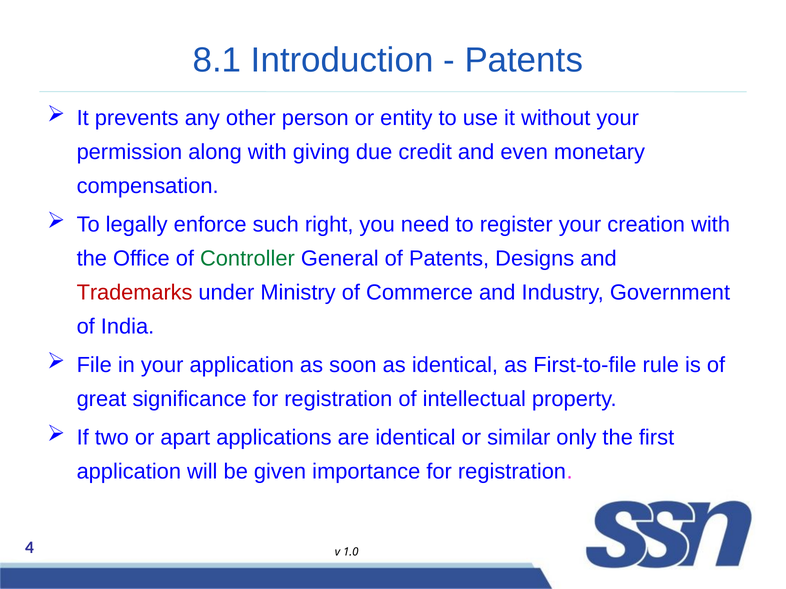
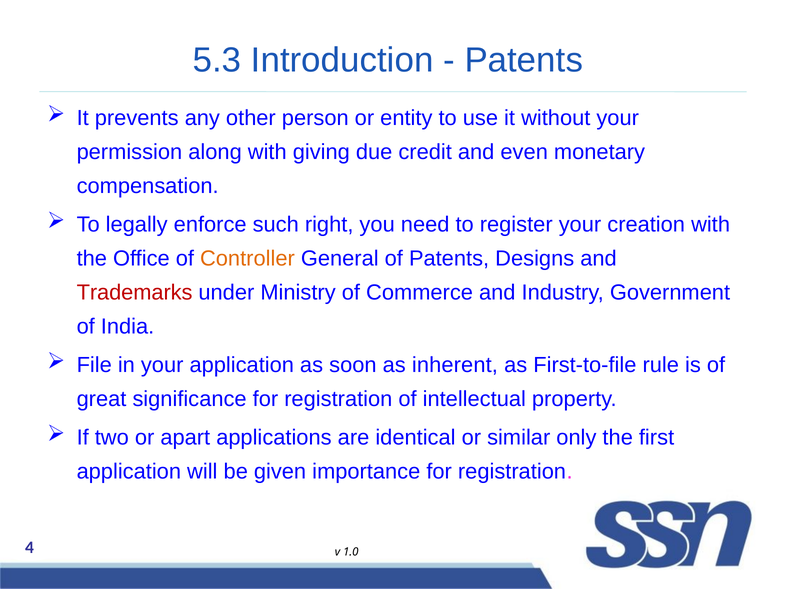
8.1: 8.1 -> 5.3 (217, 60)
Controller colour: green -> orange (247, 259)
as identical: identical -> inherent (455, 365)
